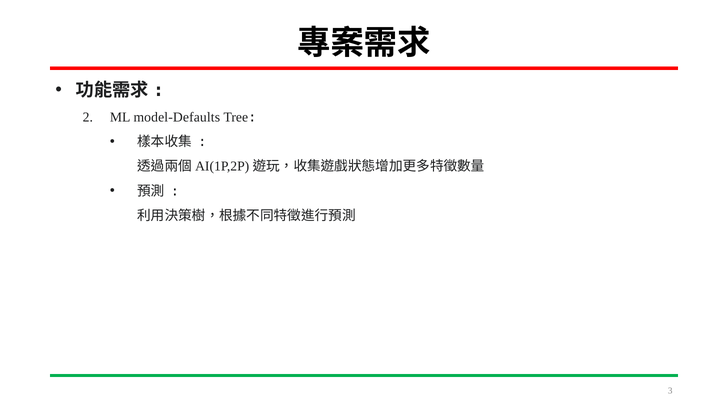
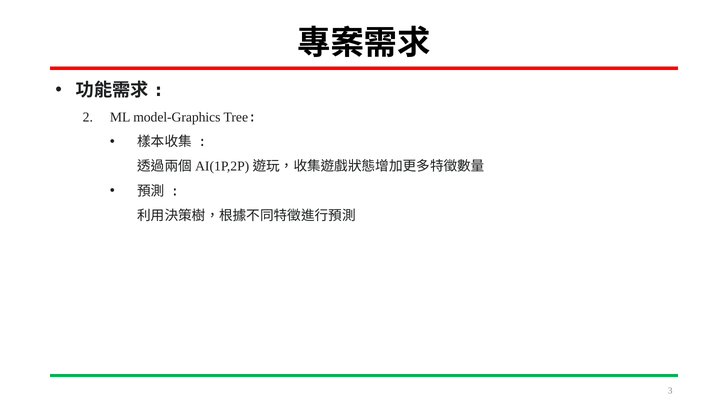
model-Defaults: model-Defaults -> model-Graphics (177, 118)
